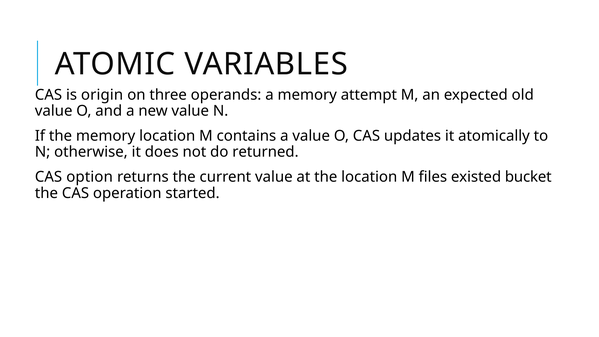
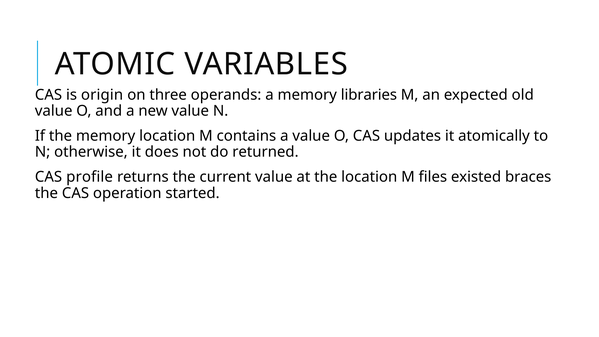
attempt: attempt -> libraries (369, 95)
option: option -> profile (90, 177)
bucket: bucket -> braces (528, 177)
